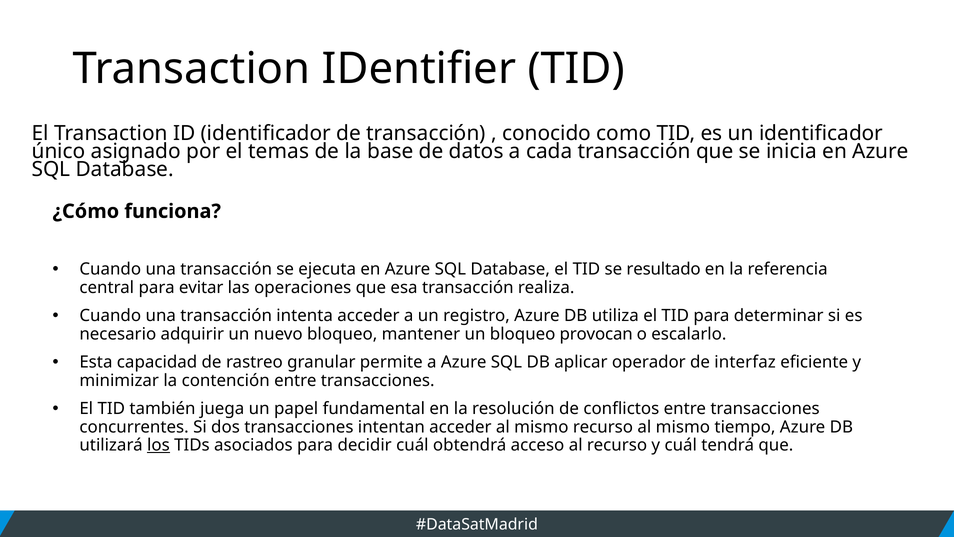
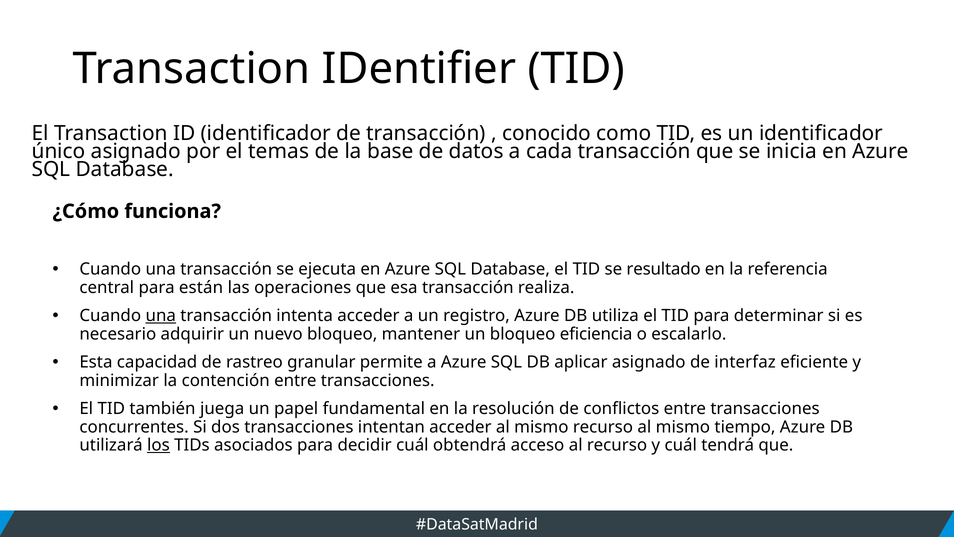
evitar: evitar -> están (201, 287)
una underline: none -> present (161, 316)
provocan: provocan -> eficiencia (596, 334)
aplicar operador: operador -> asignado (649, 362)
